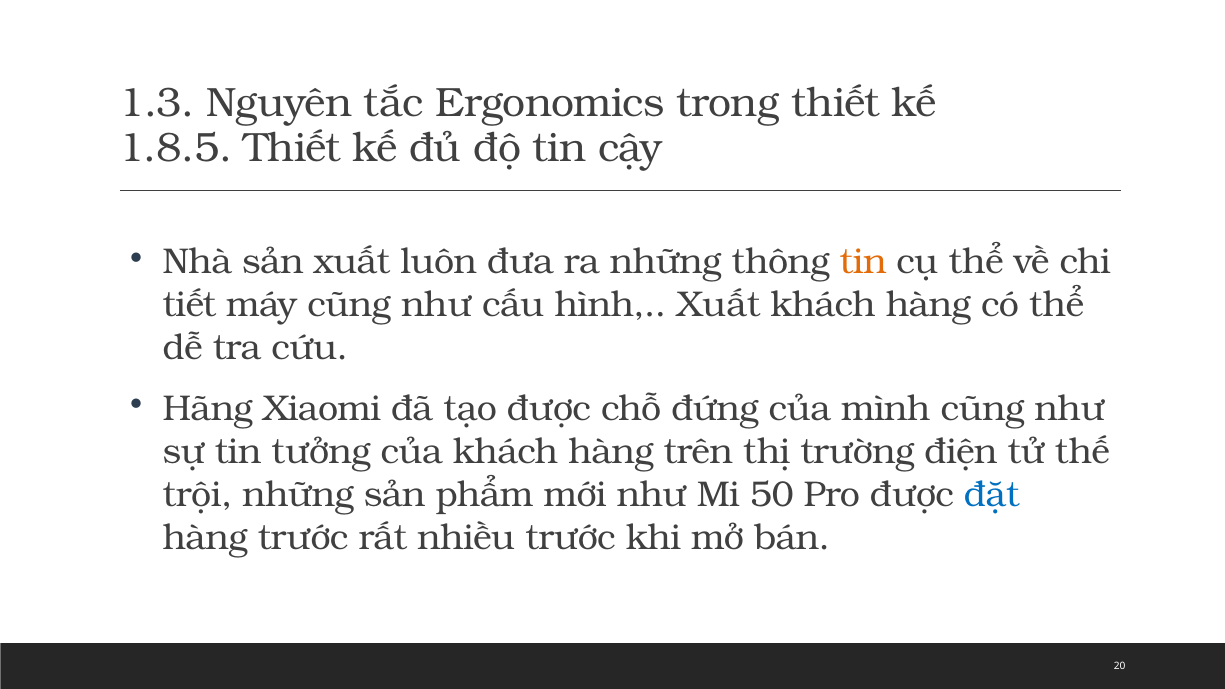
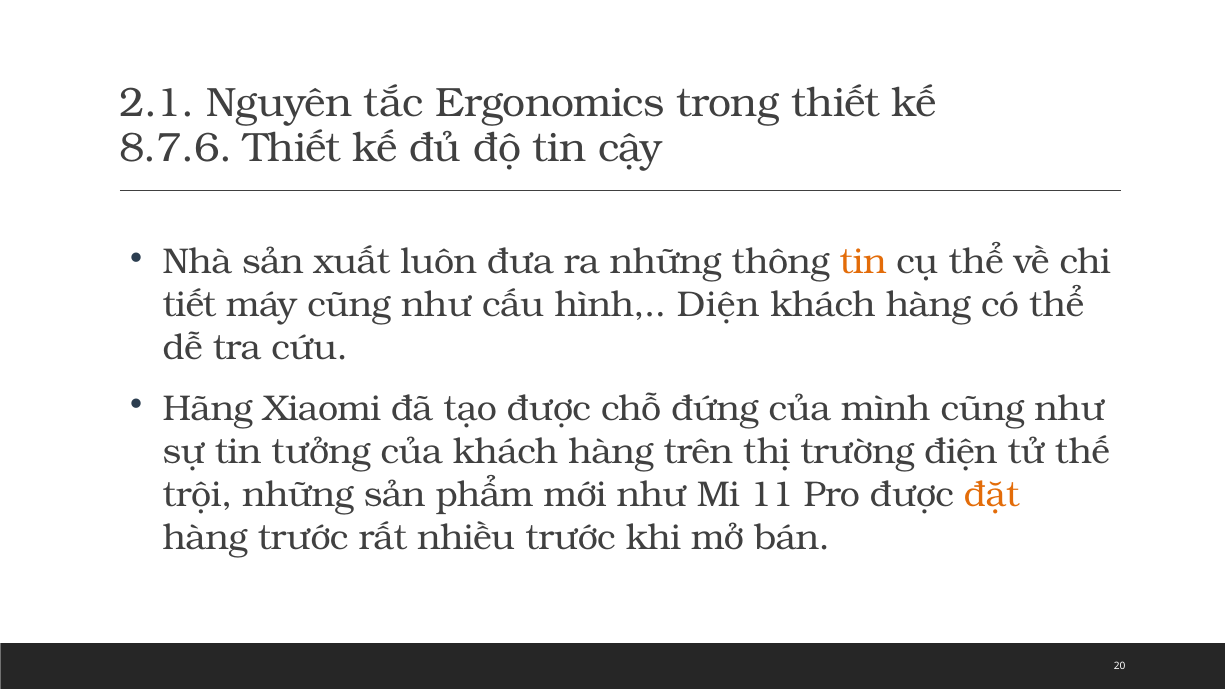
1.3: 1.3 -> 2.1 (157, 104)
1.8.5: 1.8.5 -> 8.7.6 (176, 148)
hình Xuất: Xuất -> Diện (718, 305)
50: 50 -> 11 (772, 494)
đặt colour: blue -> orange (992, 494)
